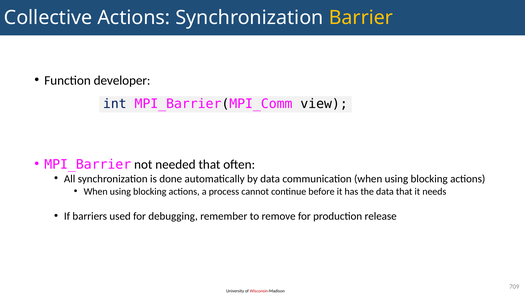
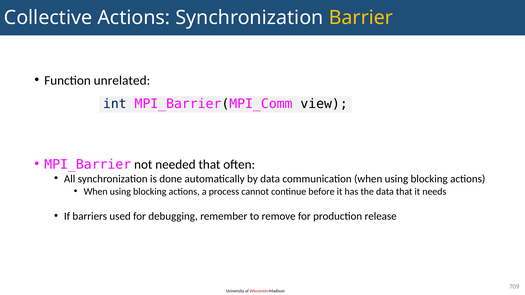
developer: developer -> unrelated (122, 80)
